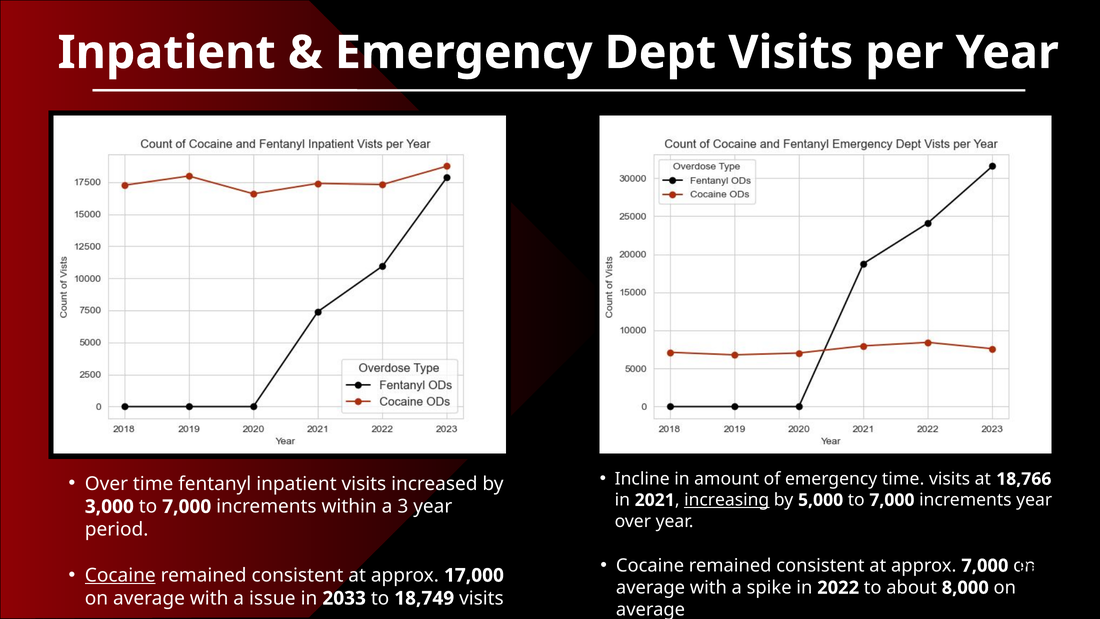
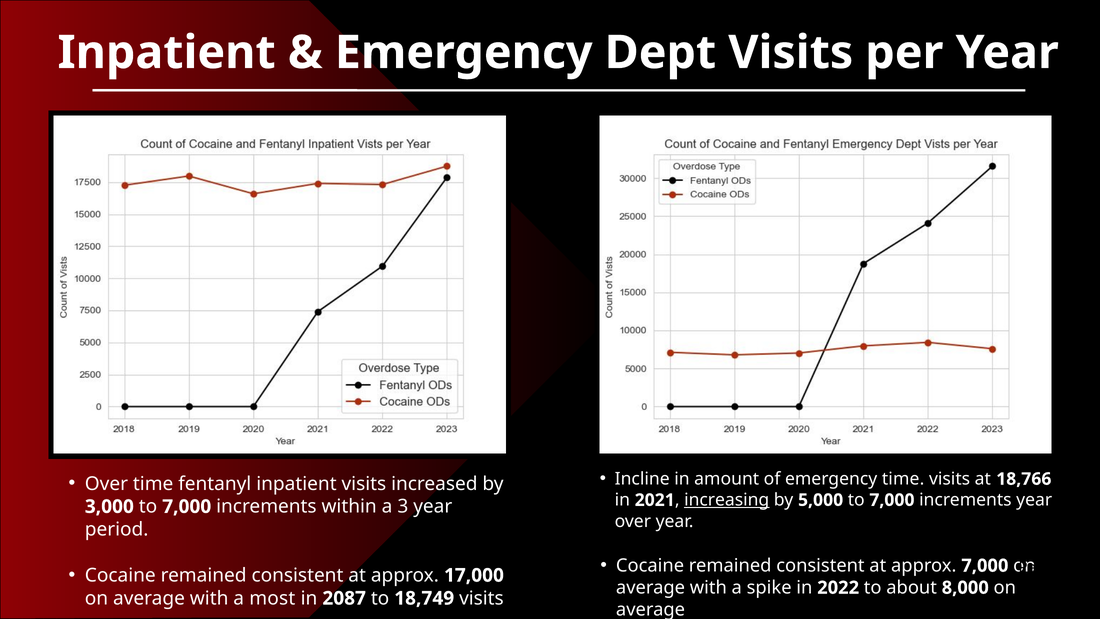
Cocaine underline: present -> none (120, 575)
issue: issue -> most (272, 598)
2033: 2033 -> 2087 (344, 598)
